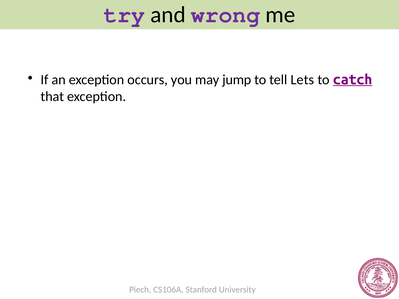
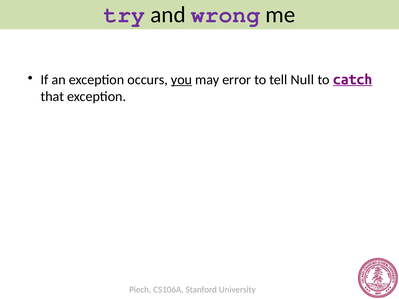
you underline: none -> present (181, 80)
jump: jump -> error (237, 80)
Lets: Lets -> Null (302, 80)
